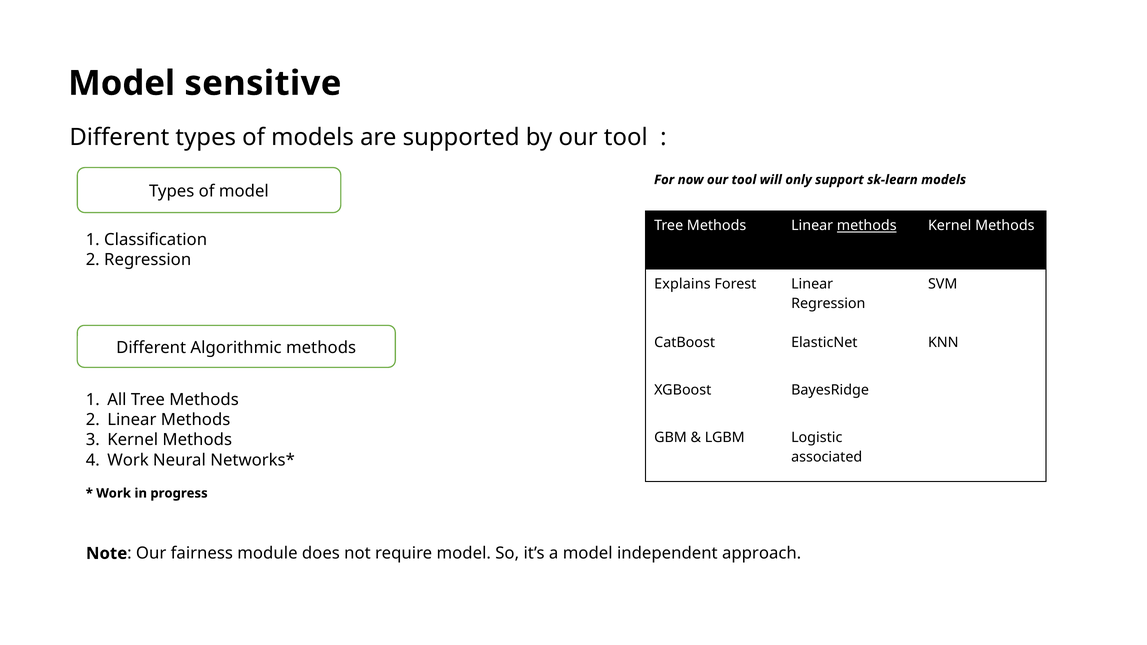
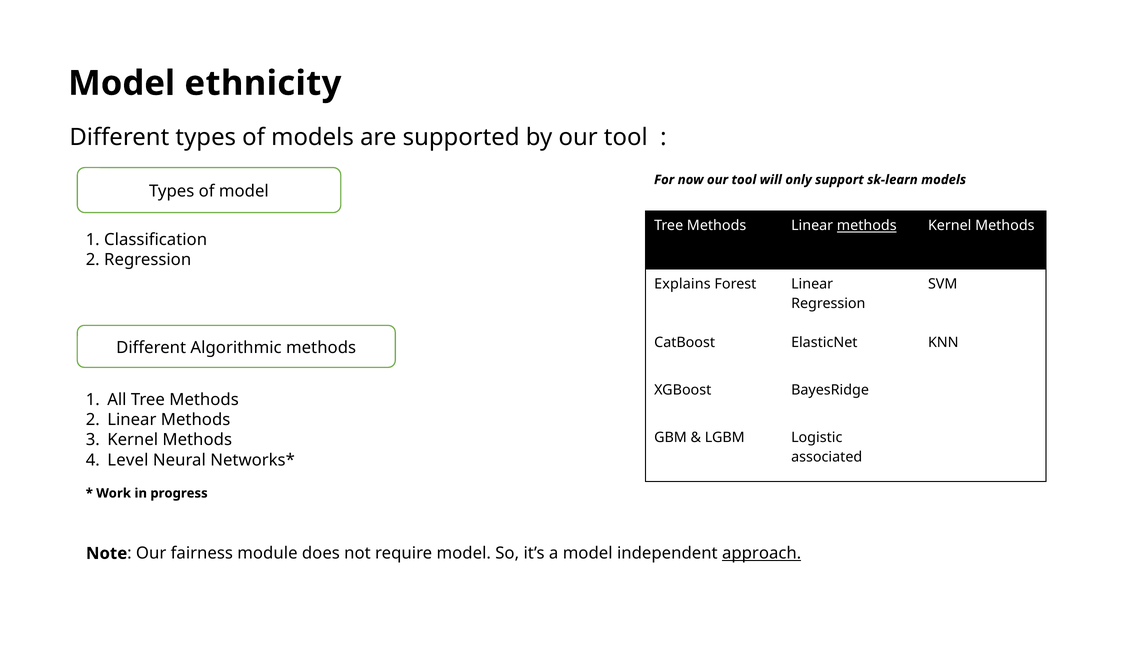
sensitive: sensitive -> ethnicity (263, 83)
Work: Work -> Level (128, 460)
approach underline: none -> present (762, 554)
